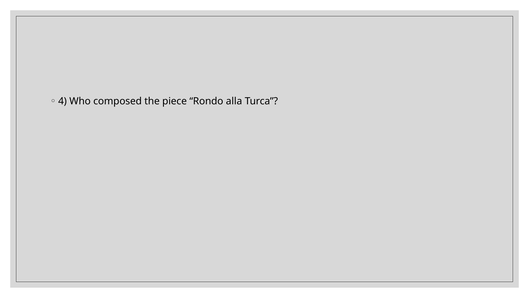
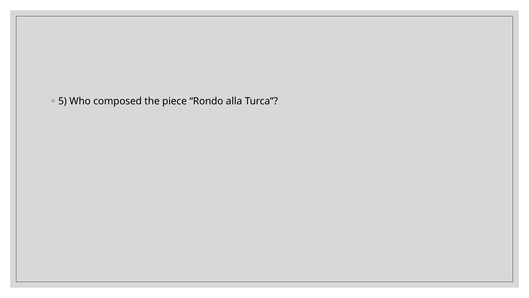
4: 4 -> 5 (62, 101)
